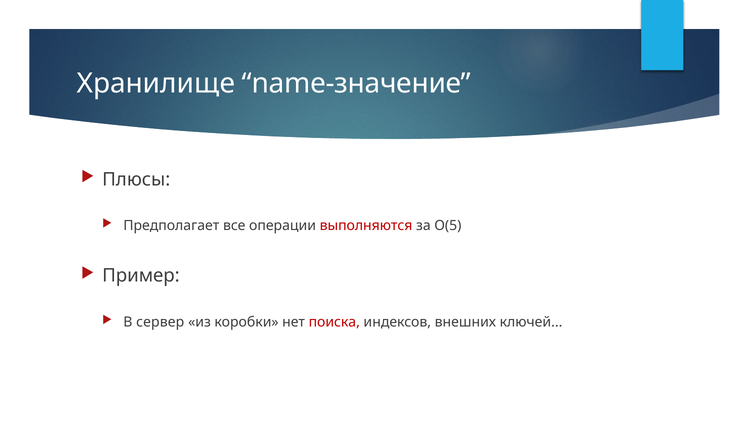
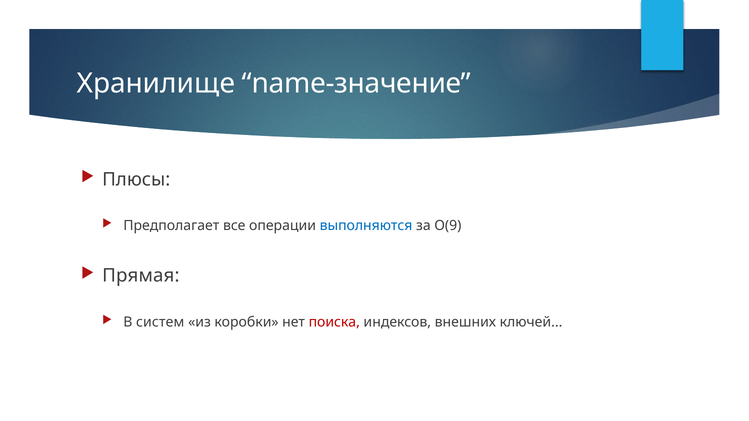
выполняются colour: red -> blue (366, 226)
О(5: О(5 -> О(9 (448, 226)
Пример: Пример -> Прямая (141, 276)
сервер: сервер -> систем (160, 322)
